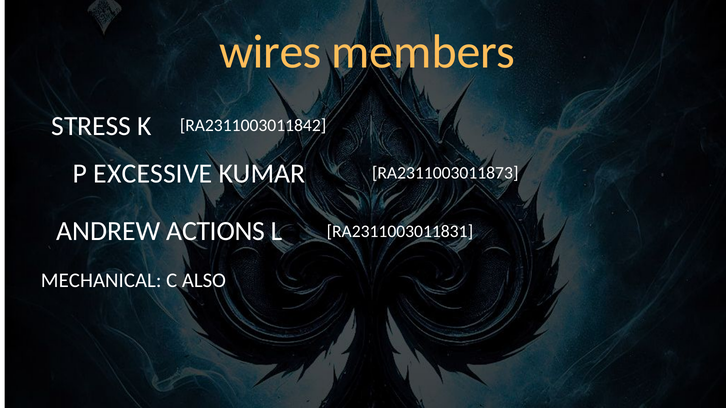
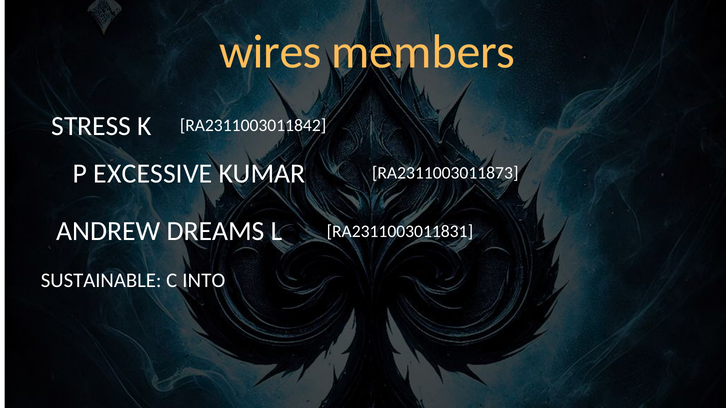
ACTIONS: ACTIONS -> DREAMS (216, 231)
MECHANICAL: MECHANICAL -> SUSTAINABLE (101, 281)
ALSO: ALSO -> INTO (204, 281)
